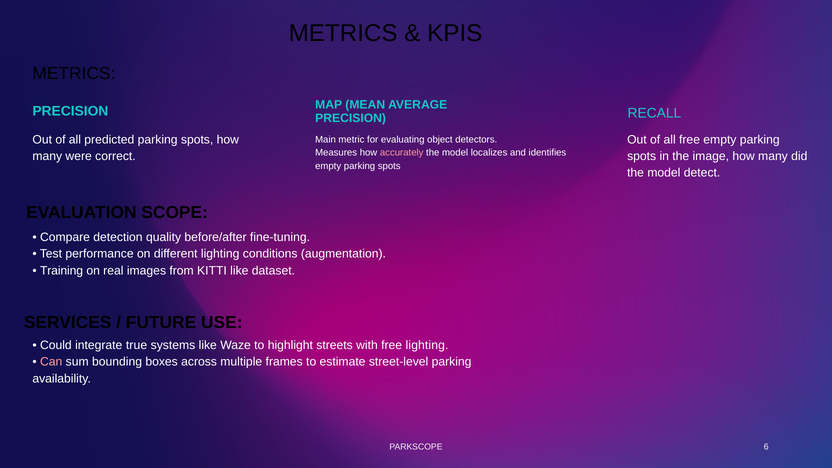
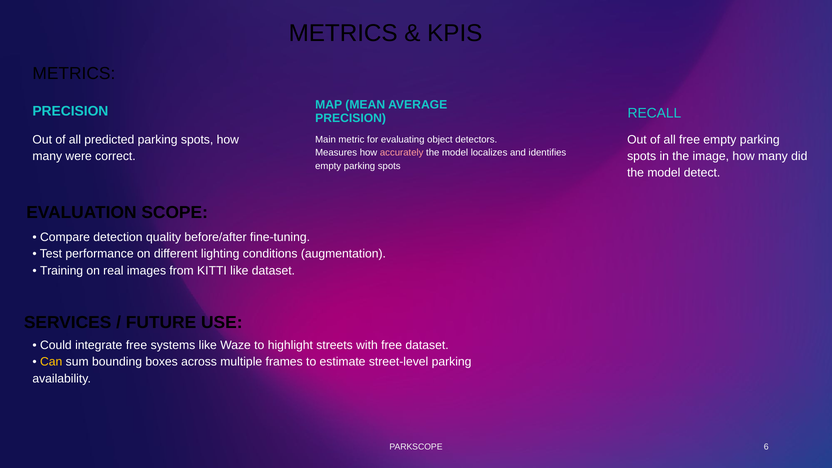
integrate true: true -> free (137, 345)
free lighting: lighting -> dataset (427, 345)
Can colour: pink -> yellow (51, 362)
